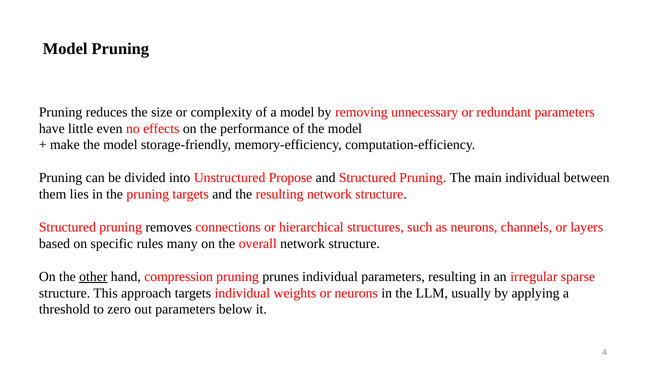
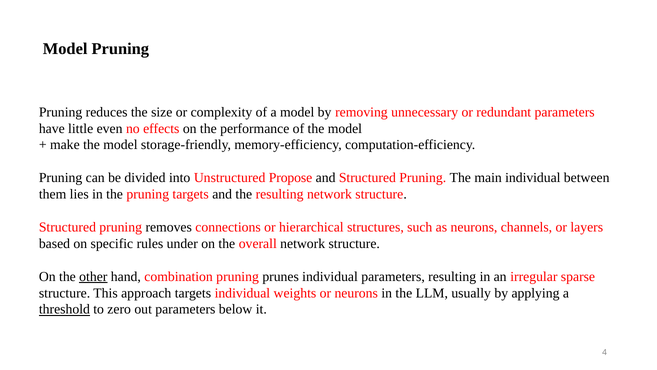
many: many -> under (182, 243)
compression: compression -> combination (179, 276)
threshold underline: none -> present (64, 309)
